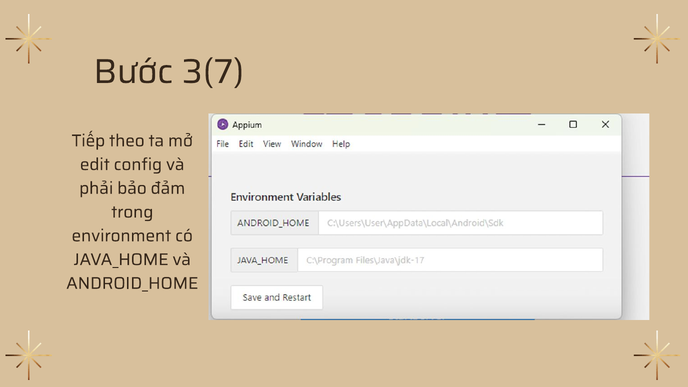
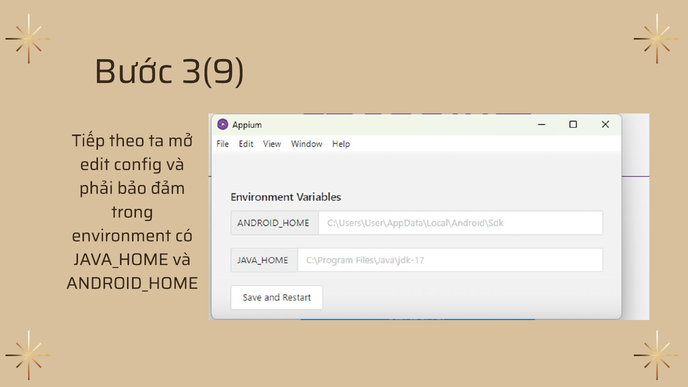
3(7: 3(7 -> 3(9 (213, 72)
